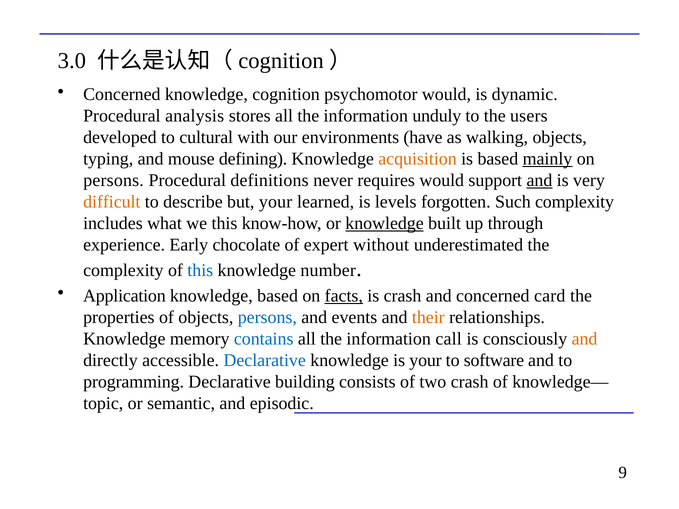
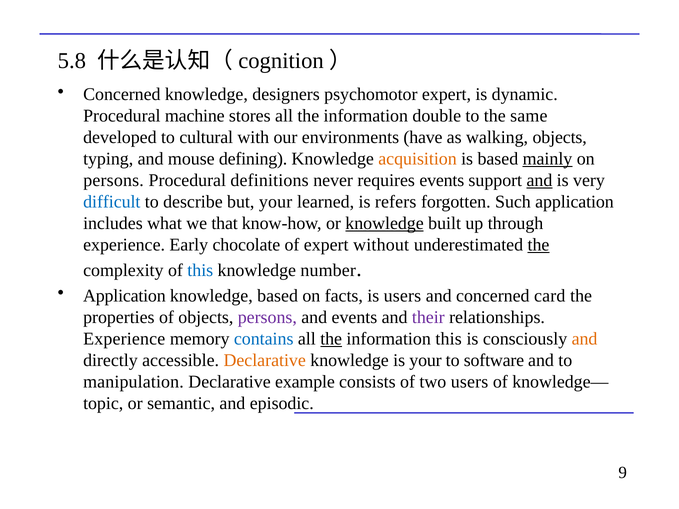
3.0: 3.0 -> 5.8 (72, 61)
cognition: cognition -> designers (286, 95)
psychomotor would: would -> expert (446, 95)
analysis: analysis -> machine (195, 116)
unduly: unduly -> double (437, 116)
users: users -> same (529, 116)
requires would: would -> events (442, 181)
difficult colour: orange -> blue (112, 202)
levels: levels -> refers (396, 202)
Such complexity: complexity -> application (574, 202)
we this: this -> that (225, 224)
the underline: none -> present (538, 245)
facts underline: present -> none (344, 296)
is crash: crash -> users (402, 296)
persons colour: blue -> purple (267, 318)
their colour: orange -> purple (428, 318)
Knowledge: Knowledge -> Experience (124, 339)
the underline: none -> present (331, 339)
information call: call -> this (449, 339)
Declarative colour: blue -> orange (265, 361)
programming: programming -> manipulation (133, 382)
building: building -> example (305, 382)
two crash: crash -> users (470, 382)
